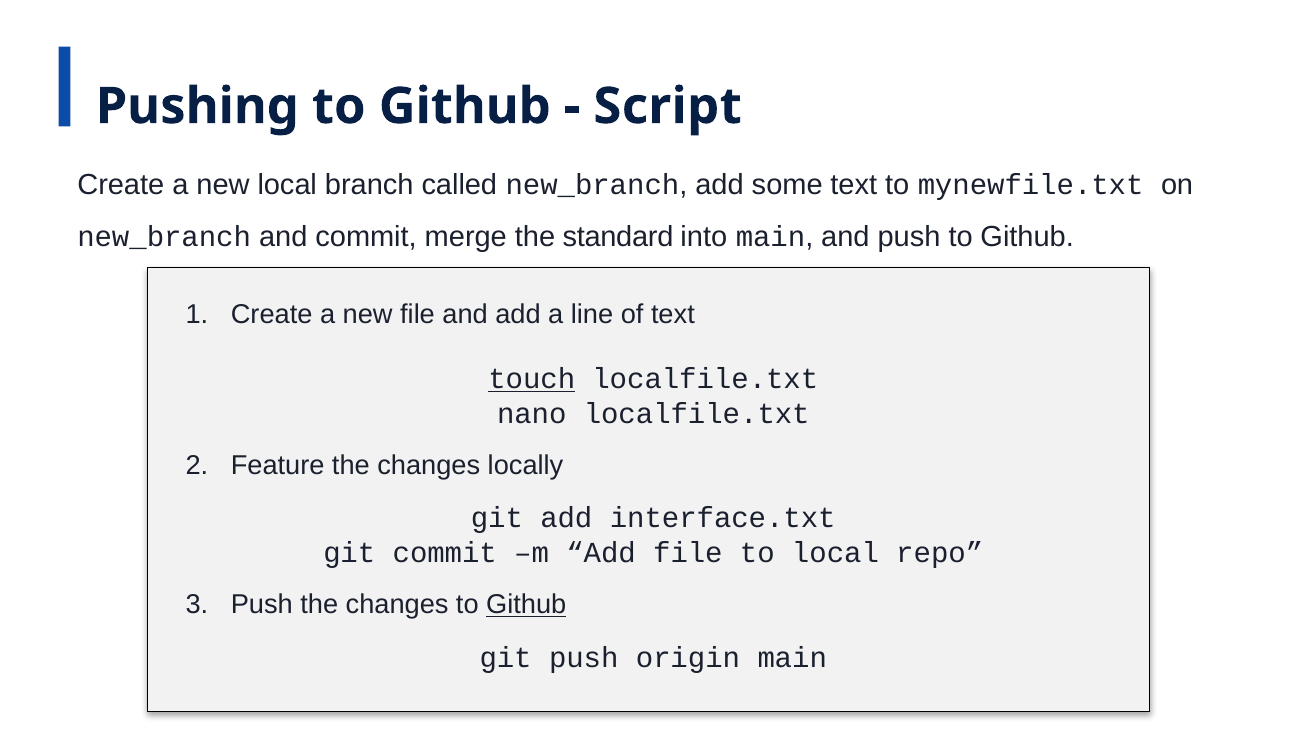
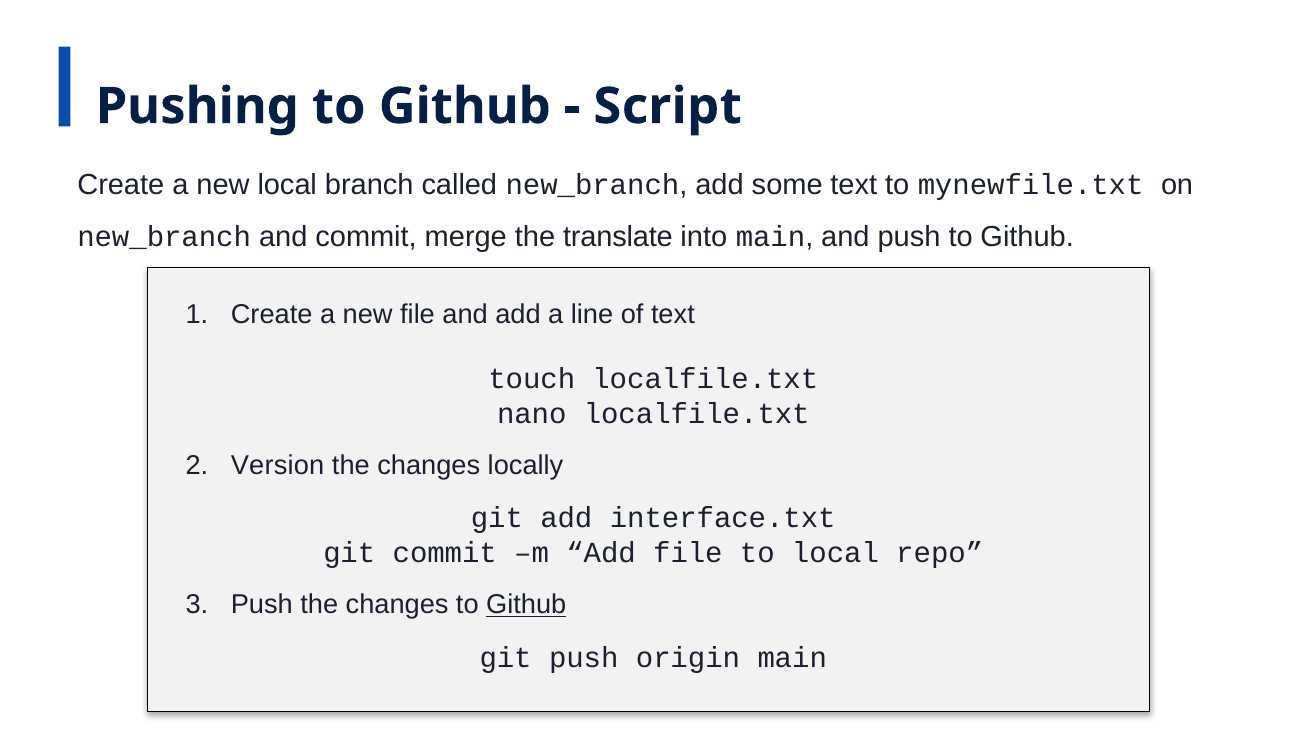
standard: standard -> translate (618, 237)
touch underline: present -> none (532, 379)
Feature: Feature -> Version (278, 466)
